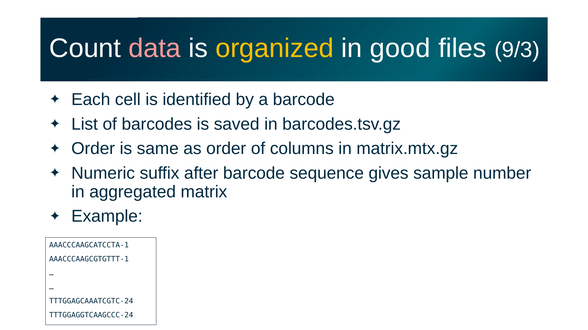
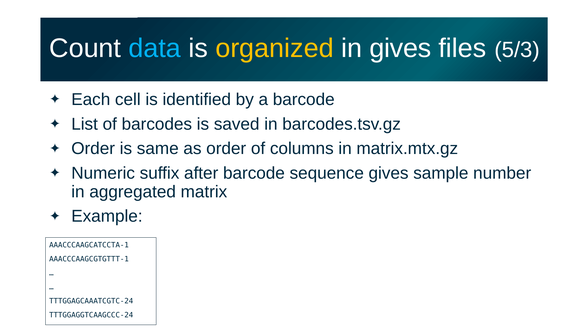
data colour: pink -> light blue (155, 48)
in good: good -> gives (400, 48)
9/3: 9/3 -> 5/3 (517, 50)
